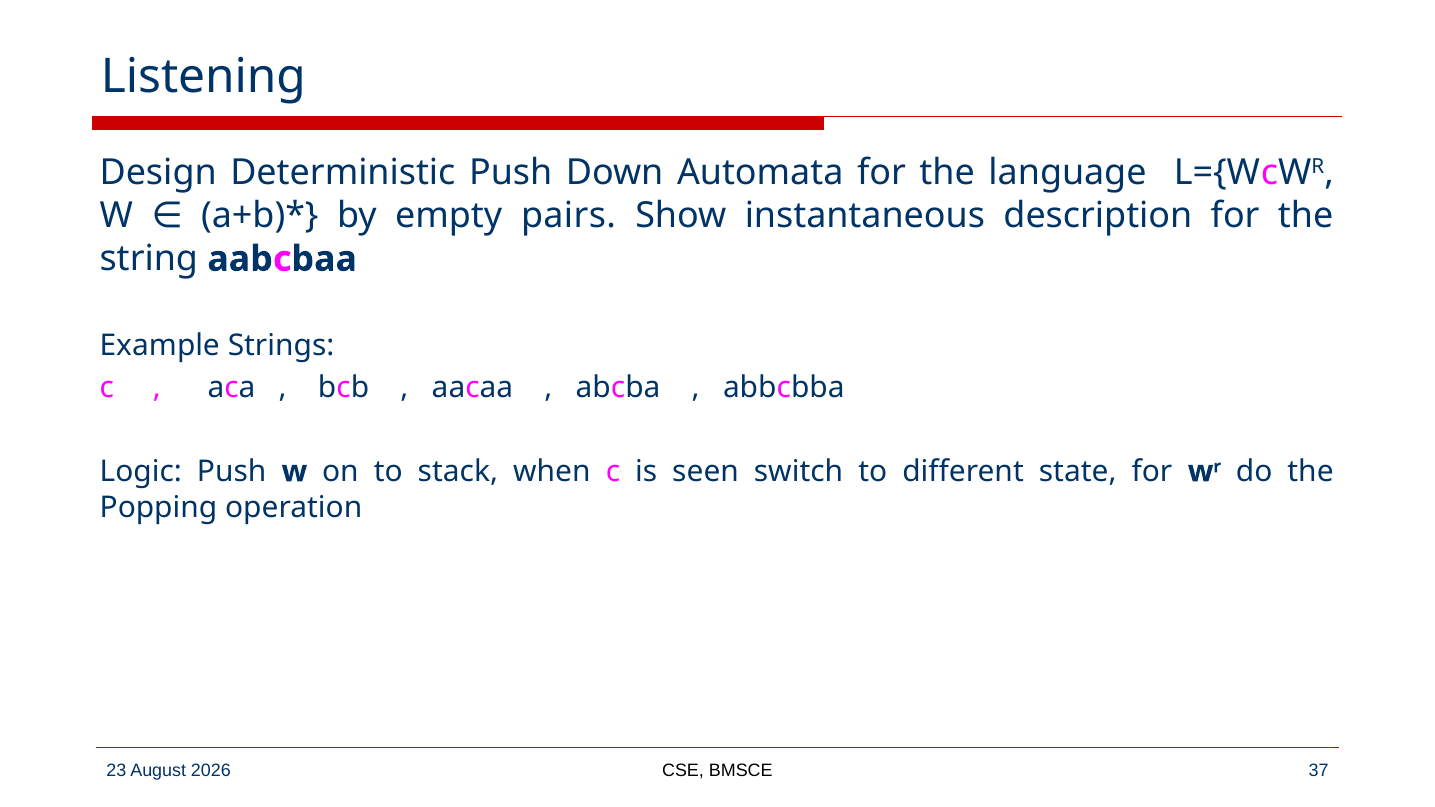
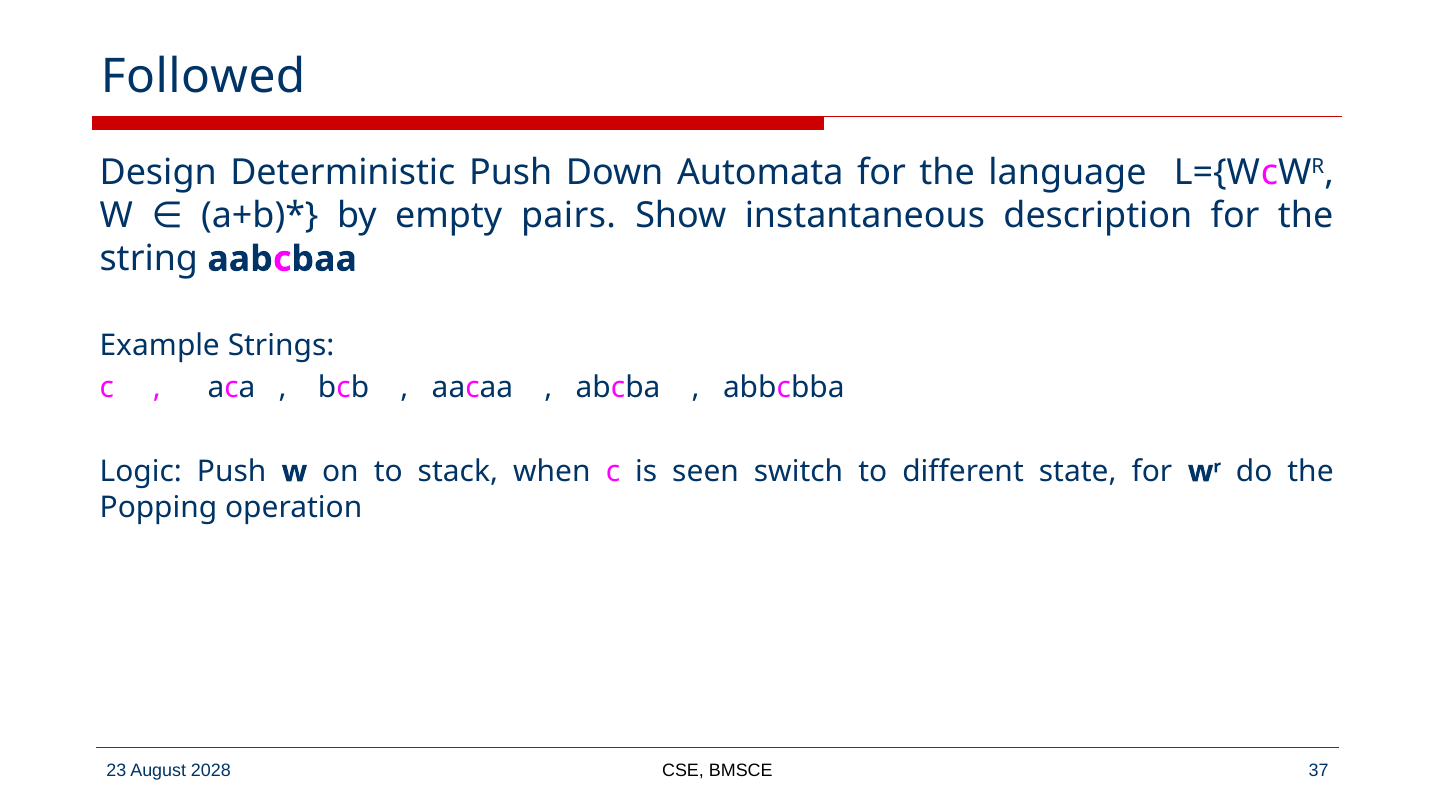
Listening: Listening -> Followed (203, 77)
2026: 2026 -> 2028 (211, 771)
